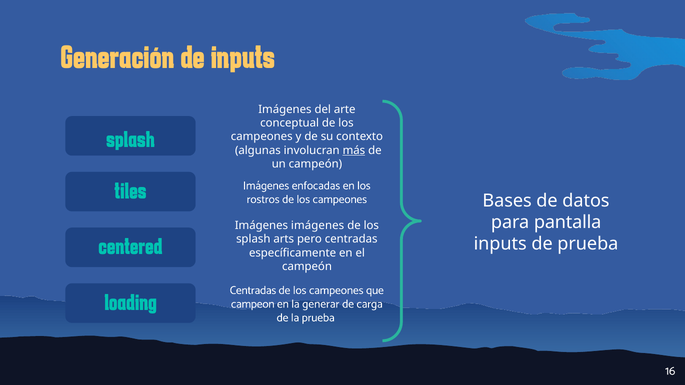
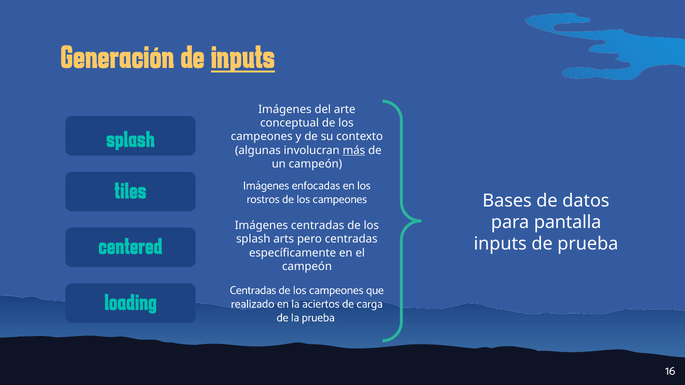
inputs underline: none -> present (243, 58)
Imágenes imágenes: imágenes -> centradas (318, 226)
campeon: campeon -> realizado (253, 304)
generar: generar -> aciertos (321, 304)
